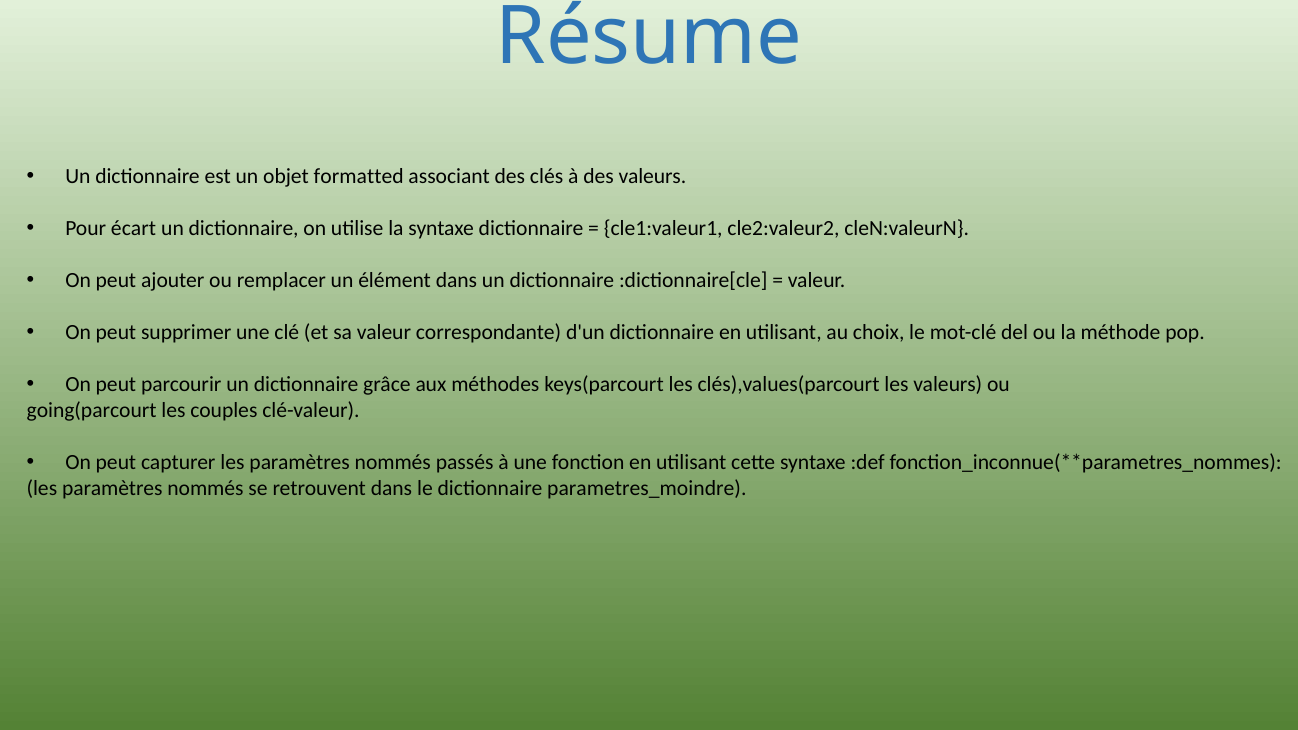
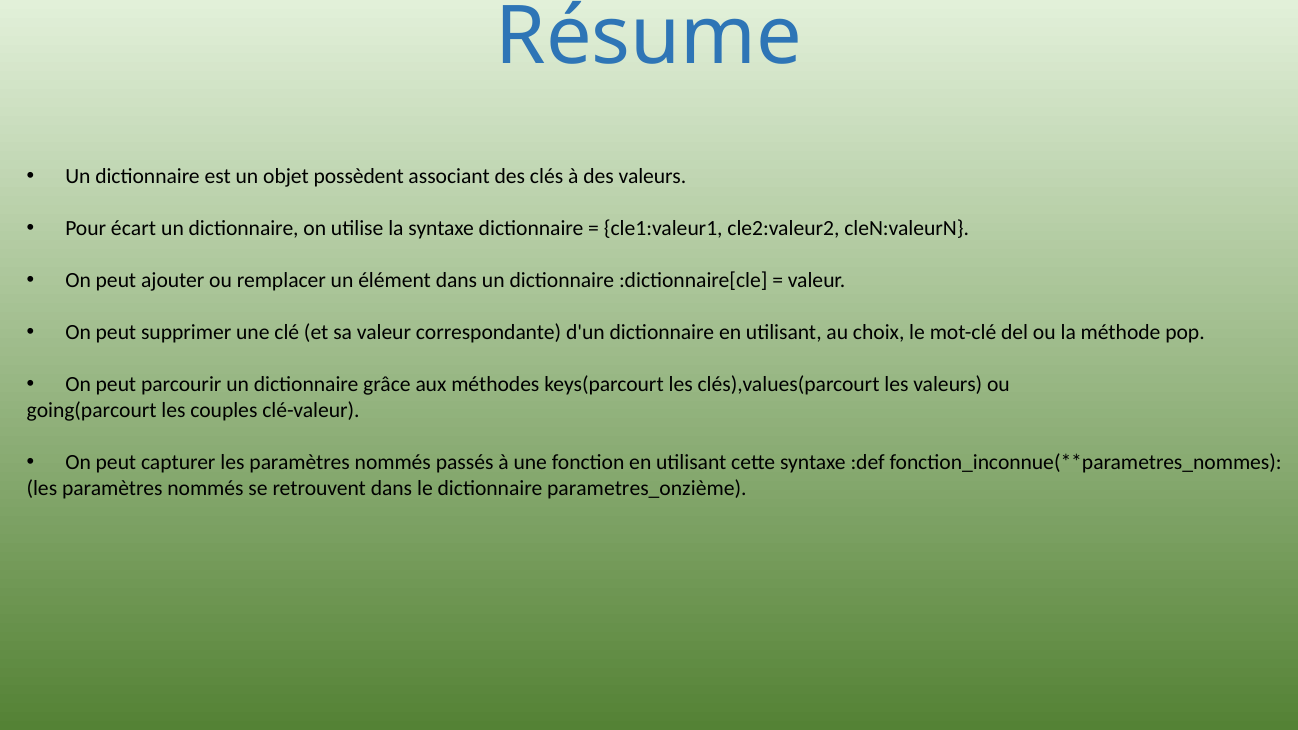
formatted: formatted -> possèdent (359, 177)
parametres_moindre: parametres_moindre -> parametres_onzième (647, 488)
